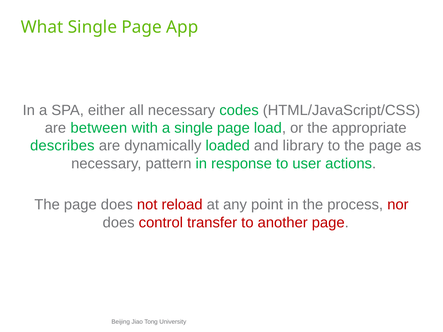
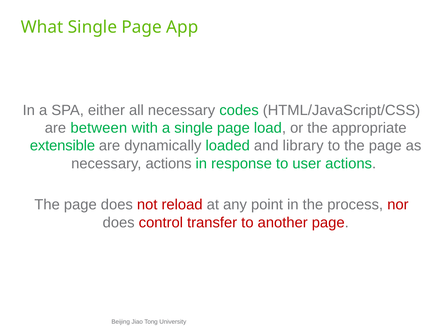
describes: describes -> extensible (62, 146)
necessary pattern: pattern -> actions (169, 164)
